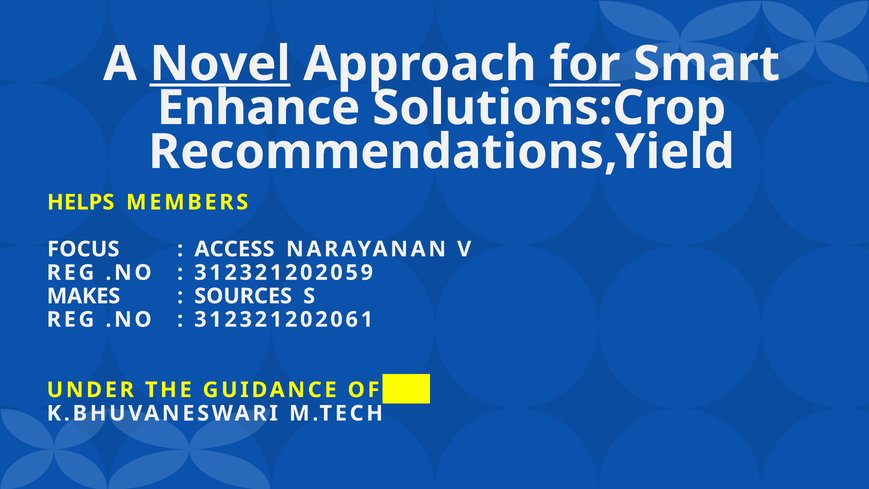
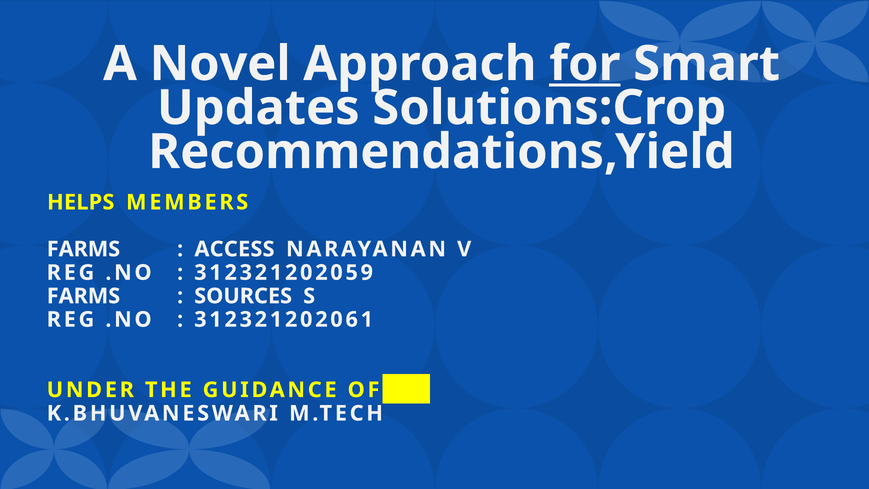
Novel underline: present -> none (220, 64)
Enhance: Enhance -> Updates (258, 108)
FOCUS: FOCUS -> FARMS (83, 249)
MAKES: MAKES -> FARMS (83, 296)
